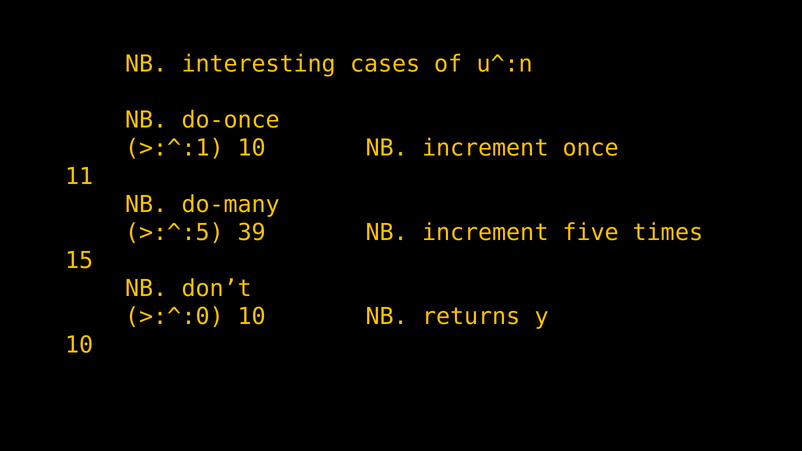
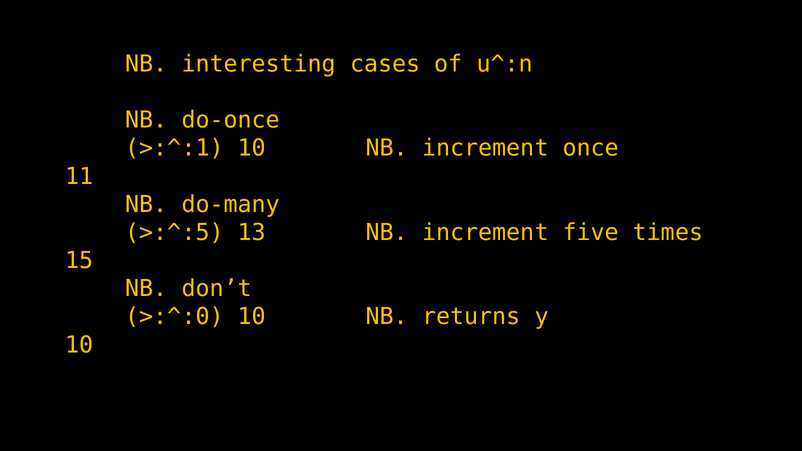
39: 39 -> 13 (252, 233)
